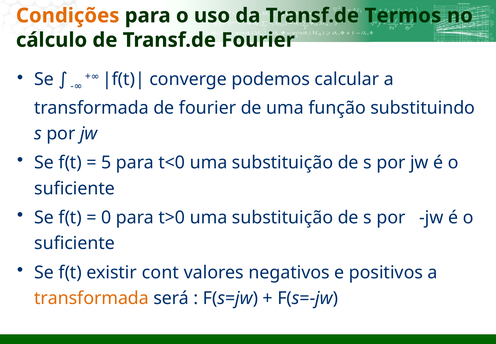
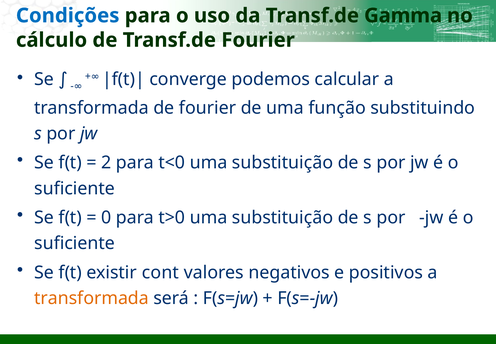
Condições colour: orange -> blue (68, 16)
Termos: Termos -> Gamma (403, 16)
5: 5 -> 2 (106, 162)
